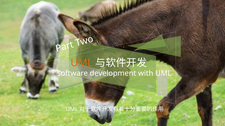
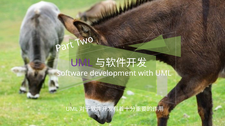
UML colour: orange -> purple (82, 63)
